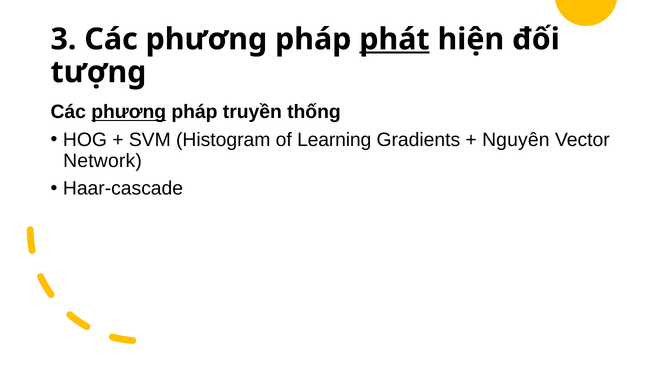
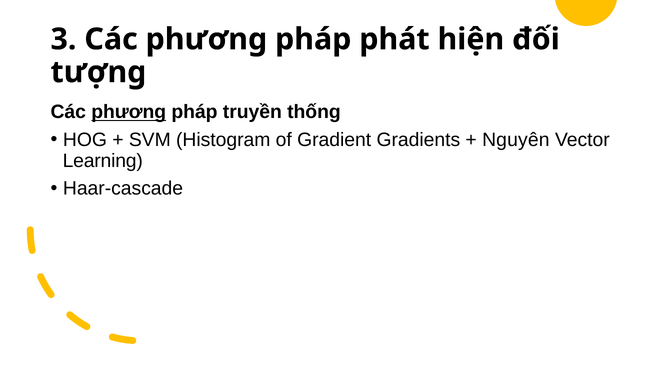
phát underline: present -> none (394, 39)
Learning: Learning -> Gradient (334, 140)
Network: Network -> Learning (103, 161)
